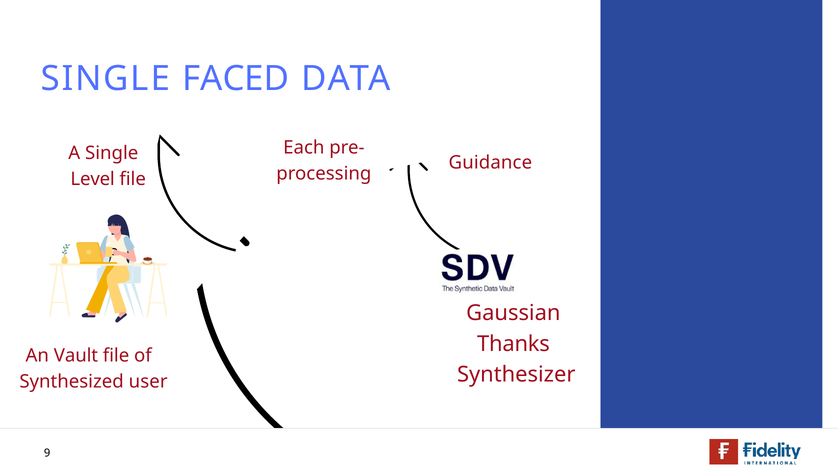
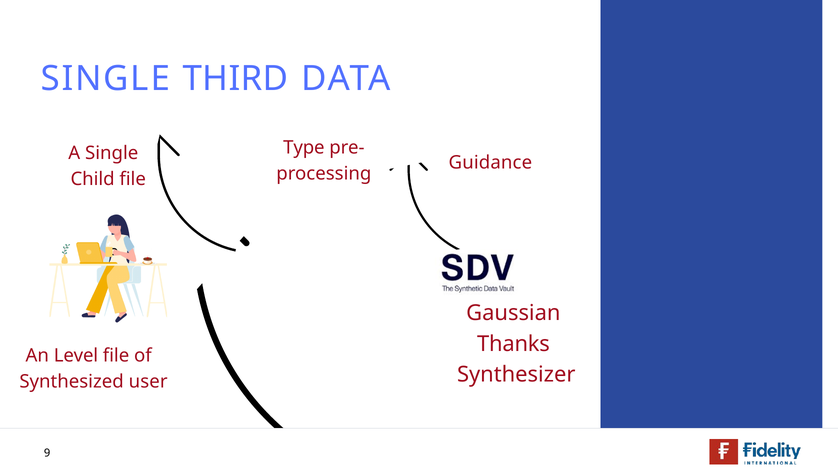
FACED: FACED -> THIRD (236, 79)
Each: Each -> Type (304, 148)
Level: Level -> Child (93, 179)
Vault: Vault -> Level (76, 356)
